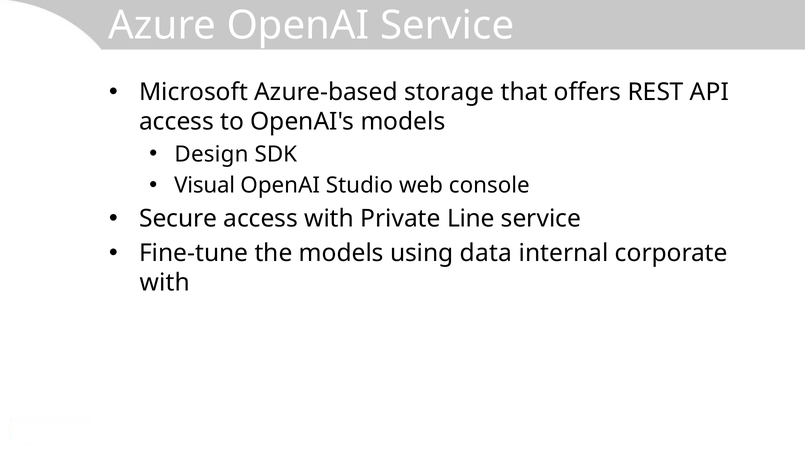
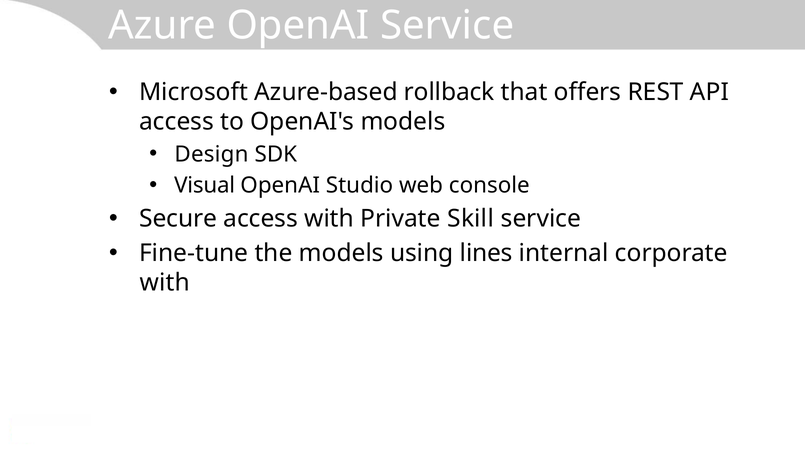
storage: storage -> rollback (449, 92)
Line: Line -> Skill (471, 219)
data: data -> lines (486, 253)
